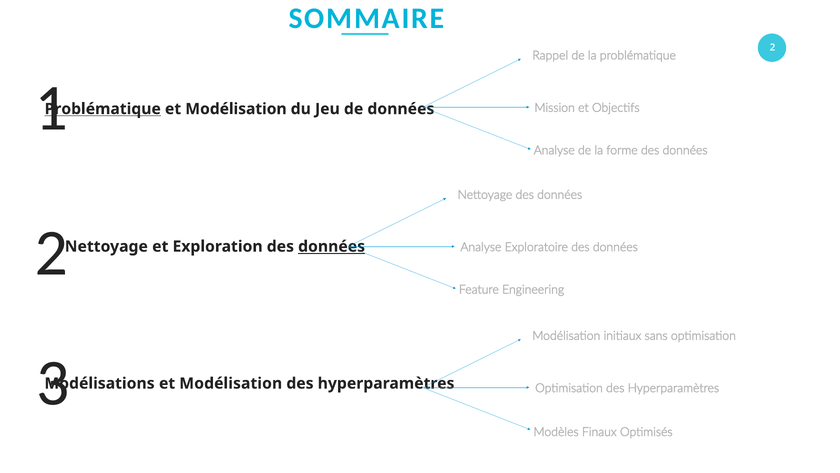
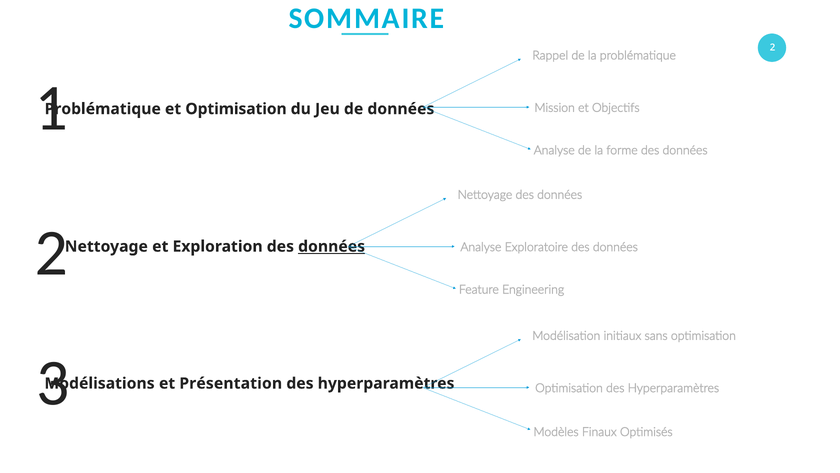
Problématique underline: present -> none (103, 109)
Modélisation: Modélisation -> Optimisation (236, 109)
Modélisations et Modélisation: Modélisation -> Présentation (231, 383)
